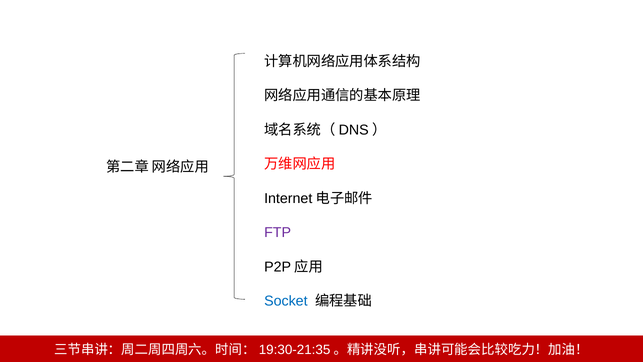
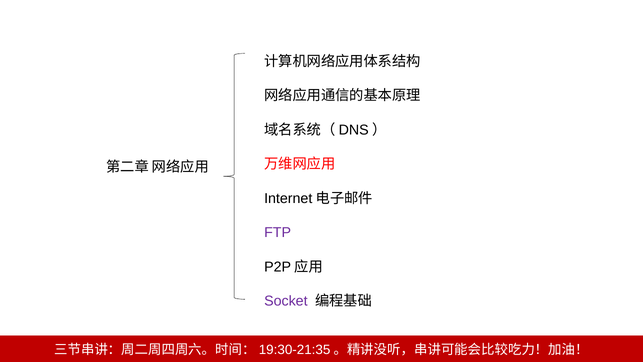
Socket colour: blue -> purple (286, 301)
